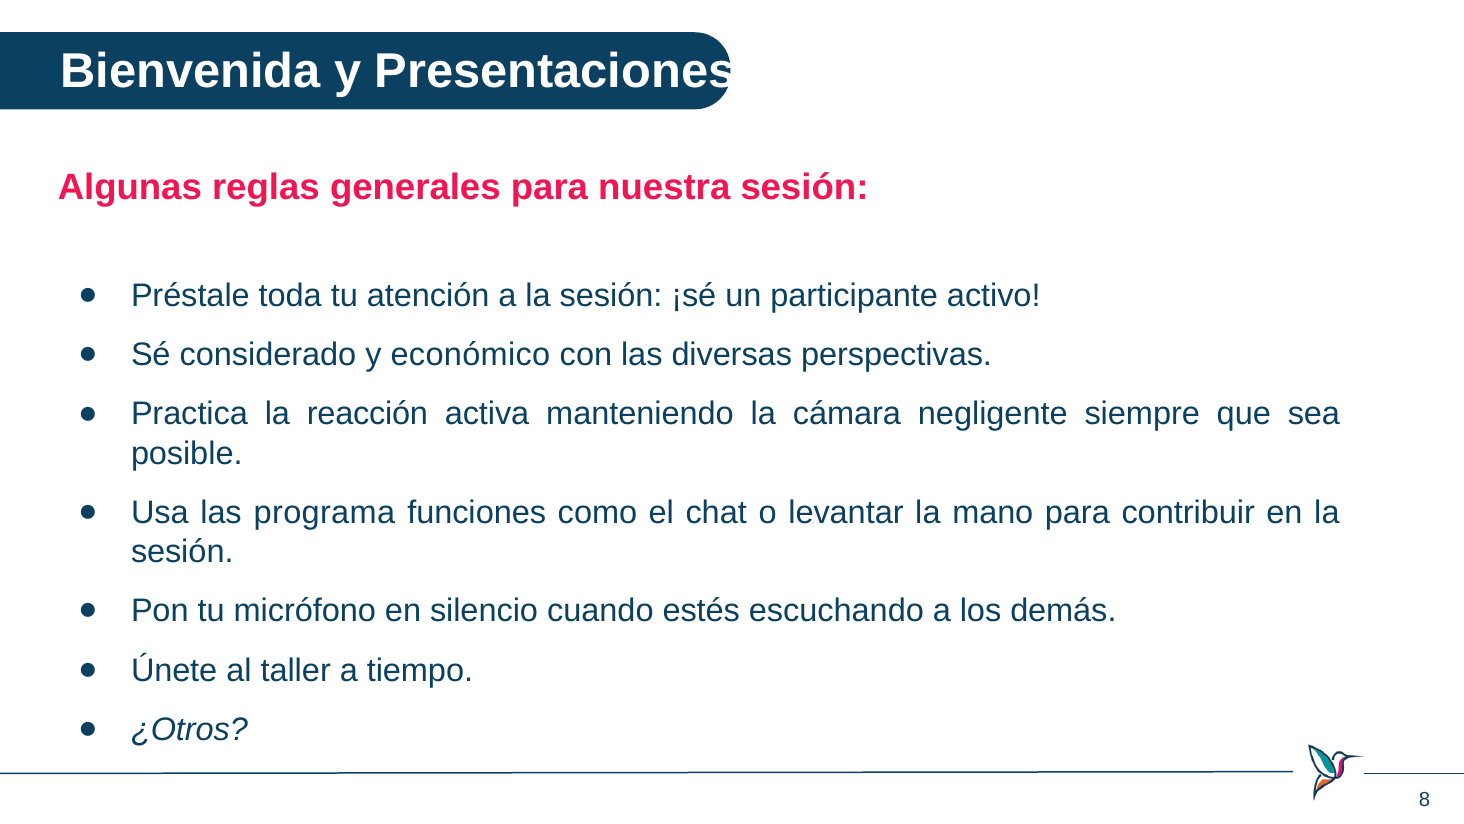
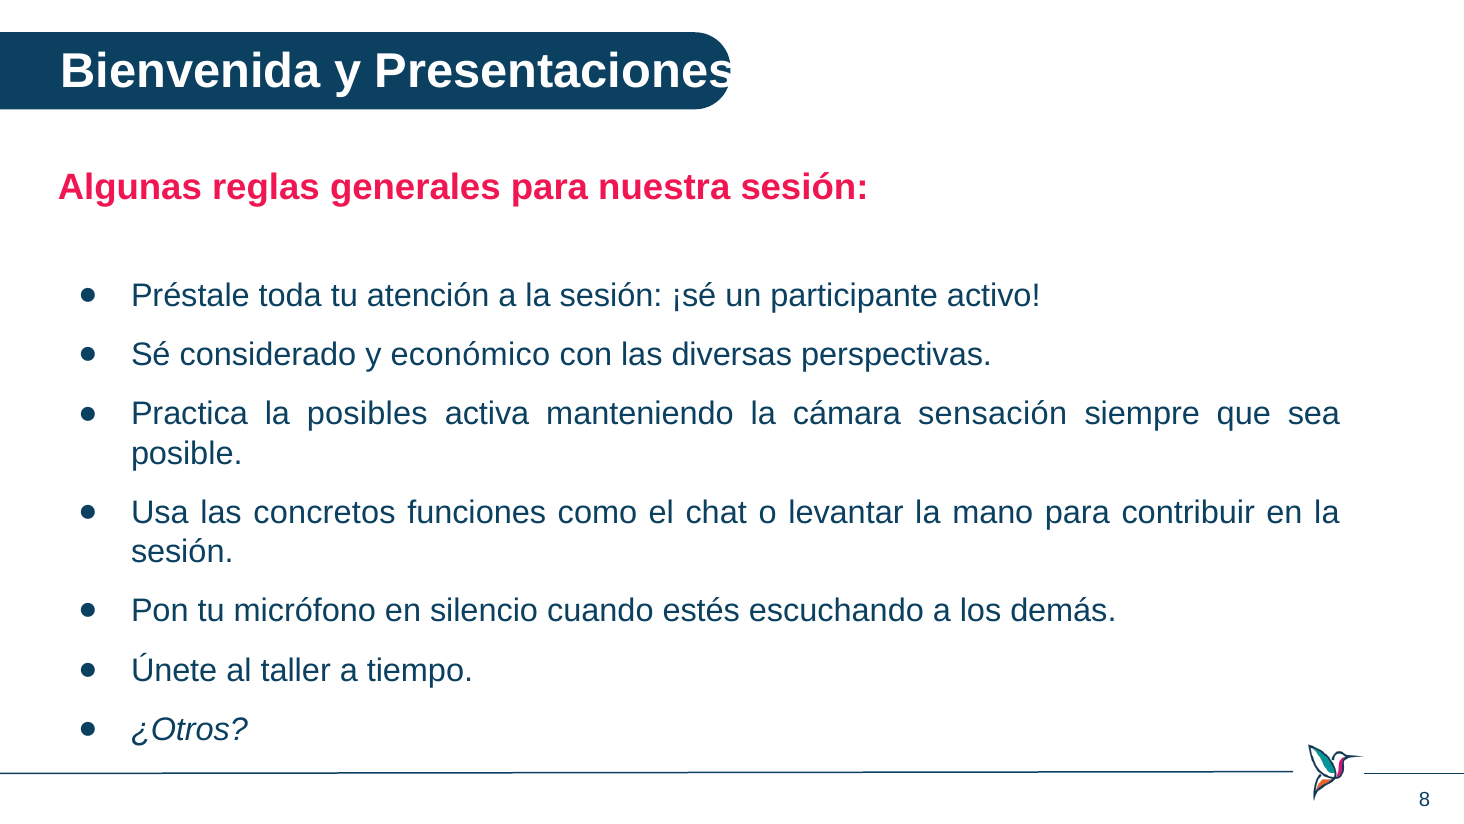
reacción: reacción -> posibles (367, 414)
negligente: negligente -> sensación (993, 414)
programa: programa -> concretos (324, 512)
